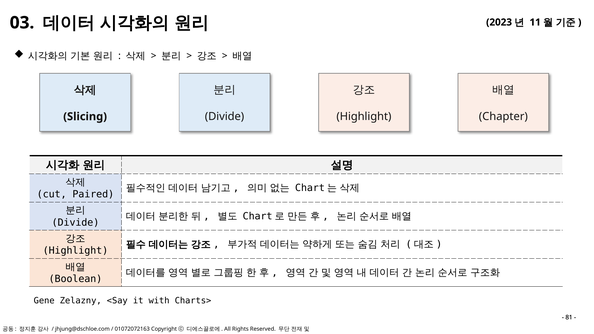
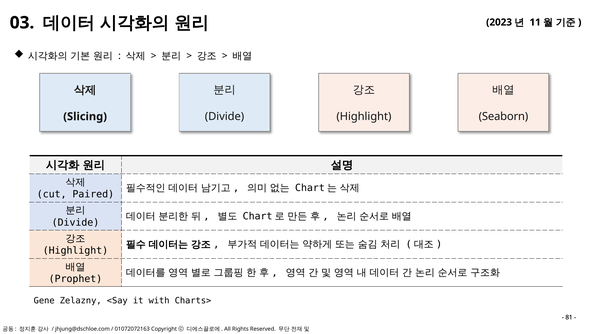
Chapter: Chapter -> Seaborn (503, 117)
Boolean: Boolean -> Prophet (75, 279)
